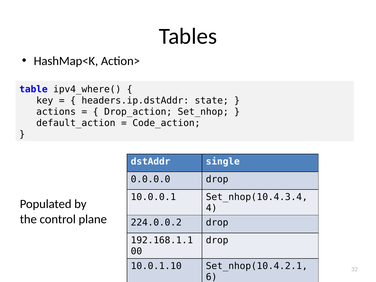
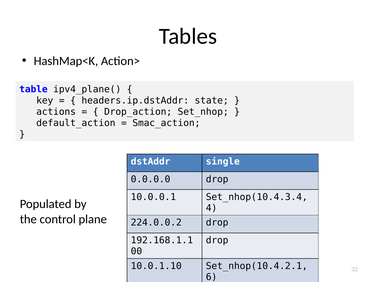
ipv4_where(: ipv4_where( -> ipv4_plane( (87, 89)
Code_action: Code_action -> Smac_action (166, 123)
